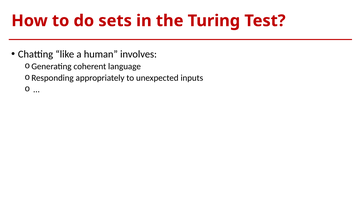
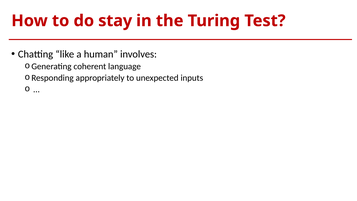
sets: sets -> stay (115, 21)
